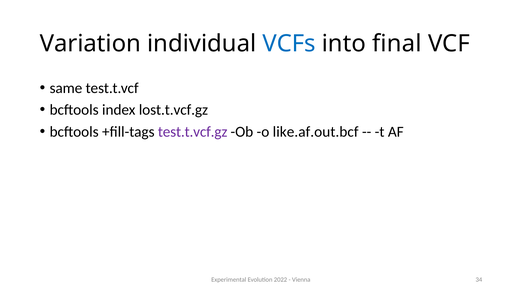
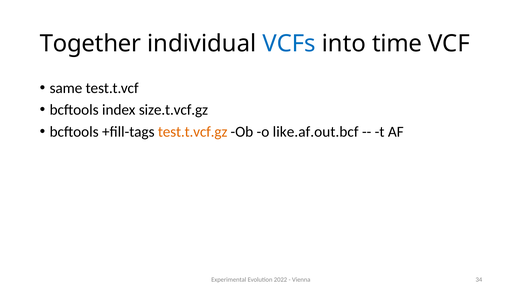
Variation: Variation -> Together (90, 44)
final: final -> time (397, 44)
lost.t.vcf.gz: lost.t.vcf.gz -> size.t.vcf.gz (173, 110)
test.t.vcf.gz colour: purple -> orange (193, 132)
